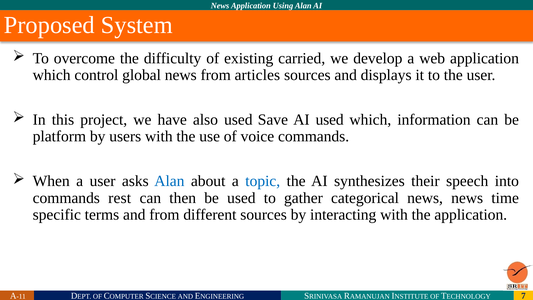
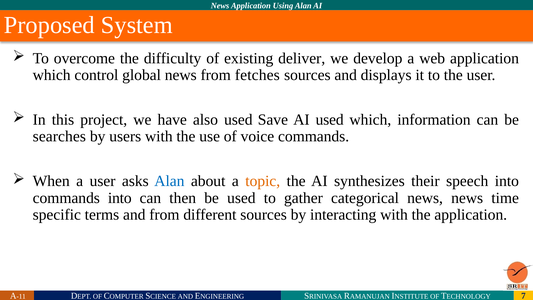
carried: carried -> deliver (302, 58)
articles: articles -> fetches (257, 75)
platform: platform -> searches (59, 136)
topic colour: blue -> orange (263, 181)
commands rest: rest -> into (120, 198)
